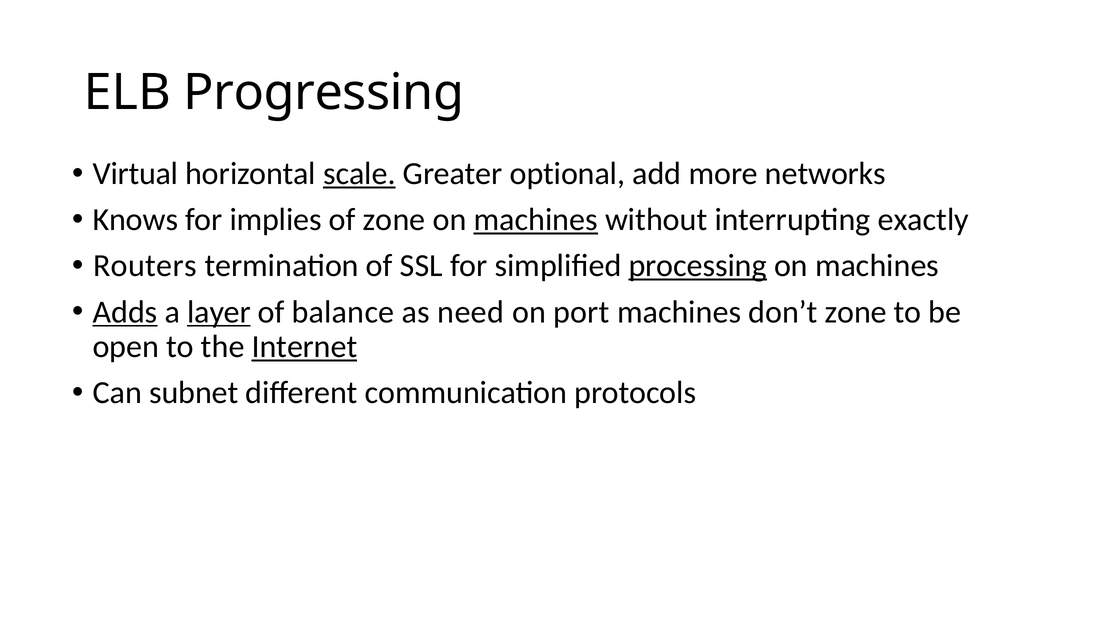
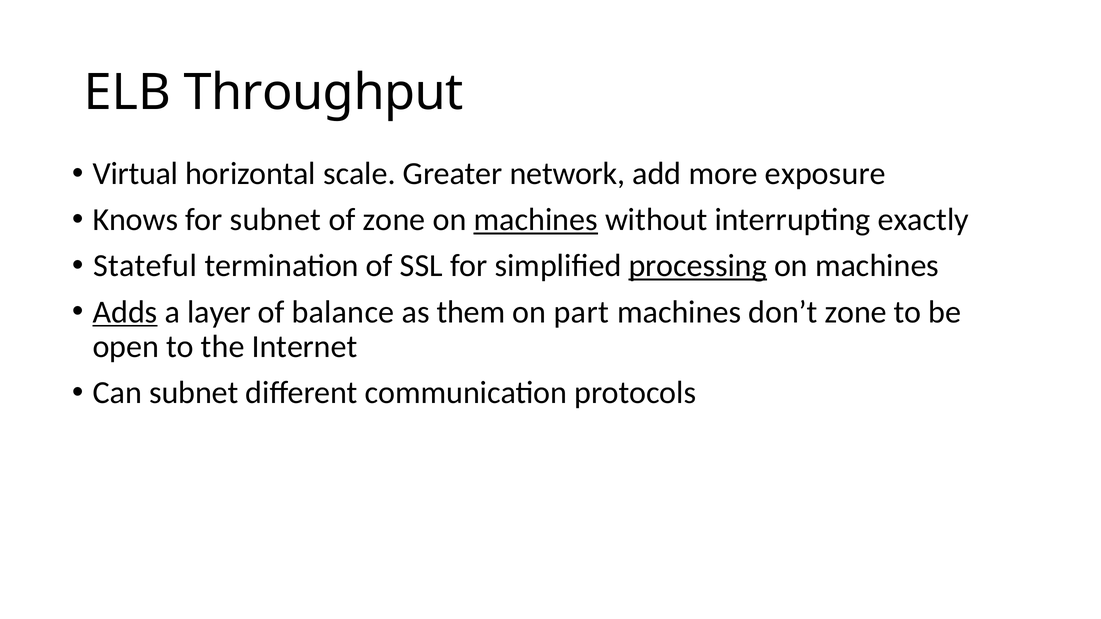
Progressing: Progressing -> Throughput (324, 92)
scale underline: present -> none (359, 174)
optional: optional -> network (567, 174)
networks: networks -> exposure (825, 174)
for implies: implies -> subnet (275, 220)
Routers: Routers -> Stateful (145, 266)
layer underline: present -> none (219, 312)
need: need -> them (471, 312)
port: port -> part (581, 312)
Internet underline: present -> none (304, 347)
